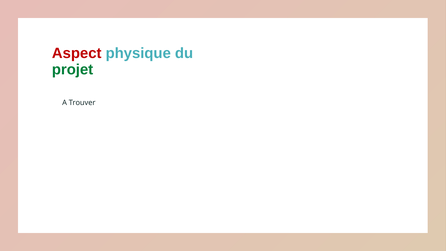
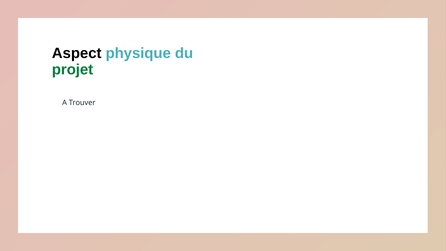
Aspect colour: red -> black (77, 53)
